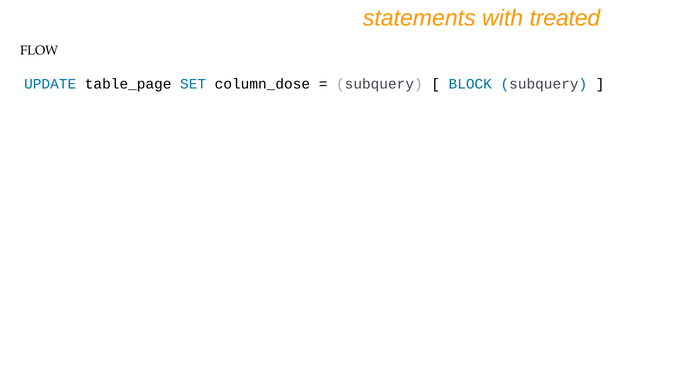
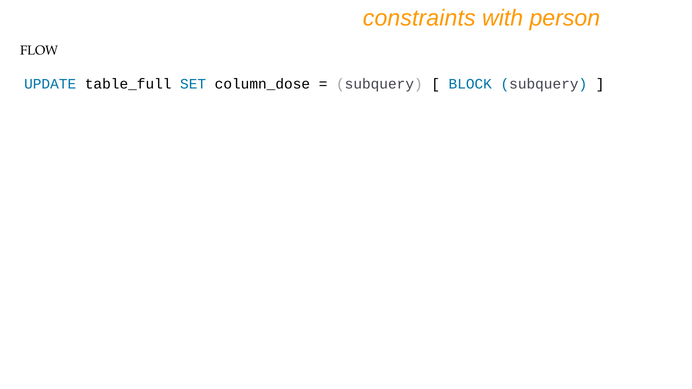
statements: statements -> constraints (419, 18)
treated: treated -> person (565, 18)
table_page: table_page -> table_full (128, 84)
